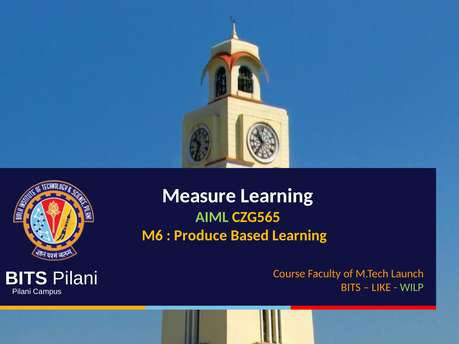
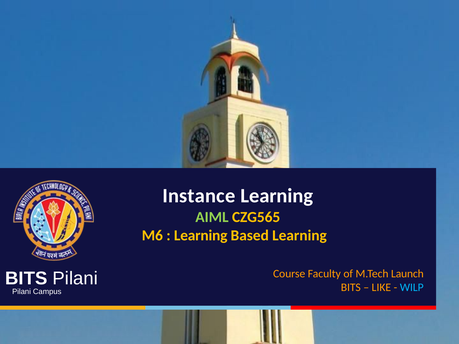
Measure: Measure -> Instance (199, 196)
Produce: Produce -> Learning (201, 235)
WILP colour: light green -> light blue (412, 288)
